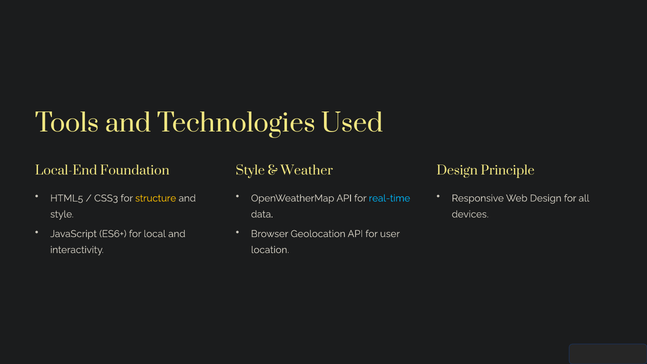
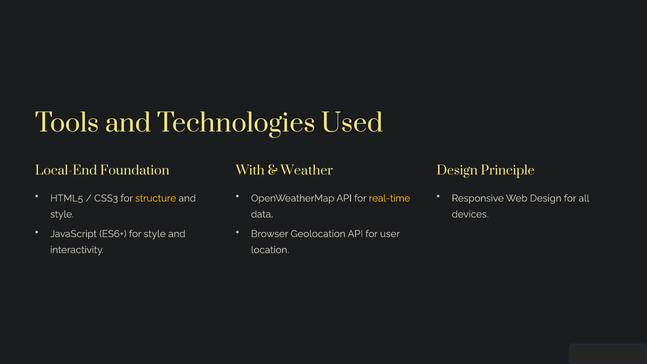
Style: Style -> With (250, 171)
real-time colour: light blue -> yellow (390, 198)
for local: local -> style (155, 234)
